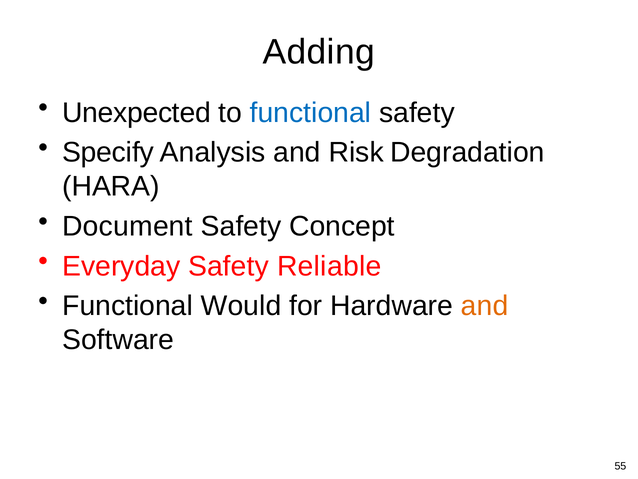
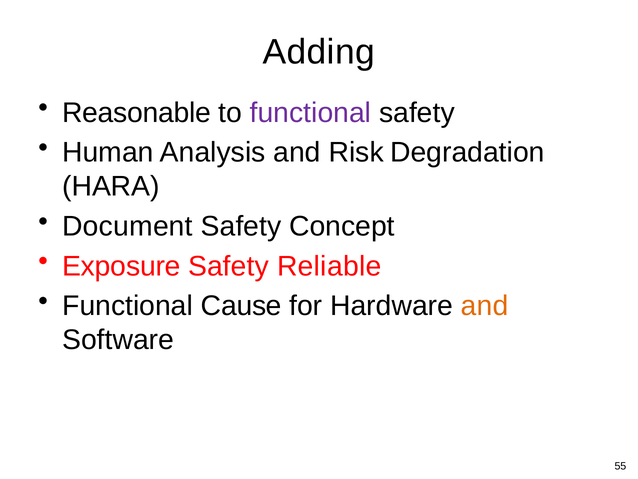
Unexpected: Unexpected -> Reasonable (136, 113)
functional colour: blue -> purple (310, 113)
Specify: Specify -> Human (108, 152)
Everyday: Everyday -> Exposure (121, 266)
Would: Would -> Cause (241, 306)
